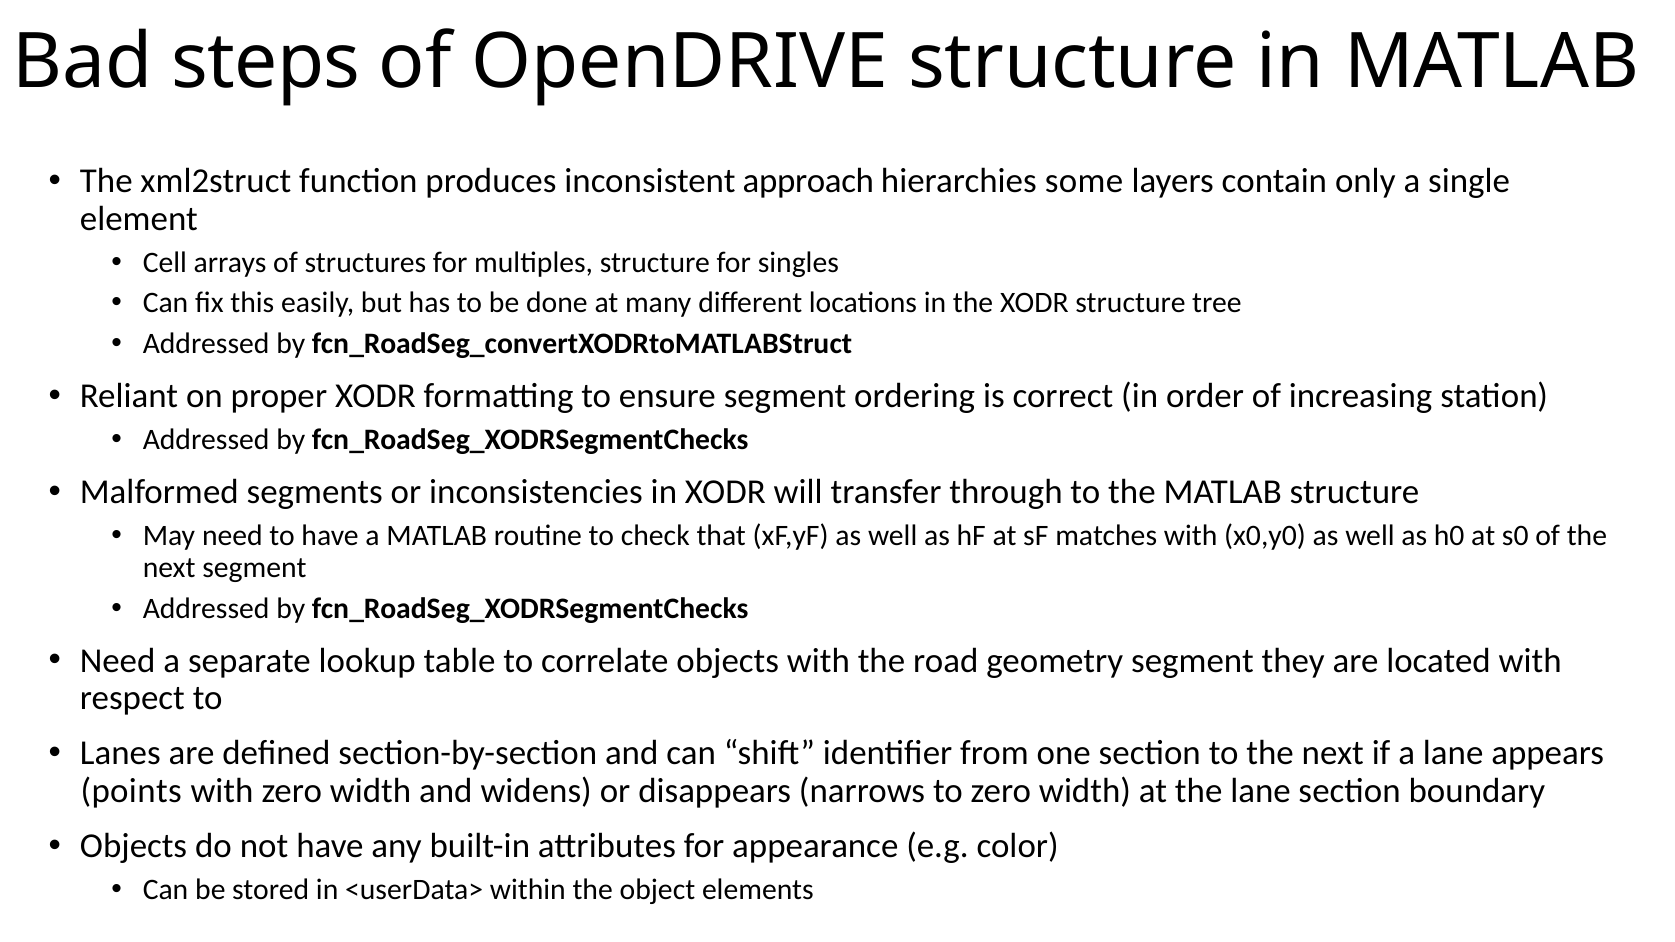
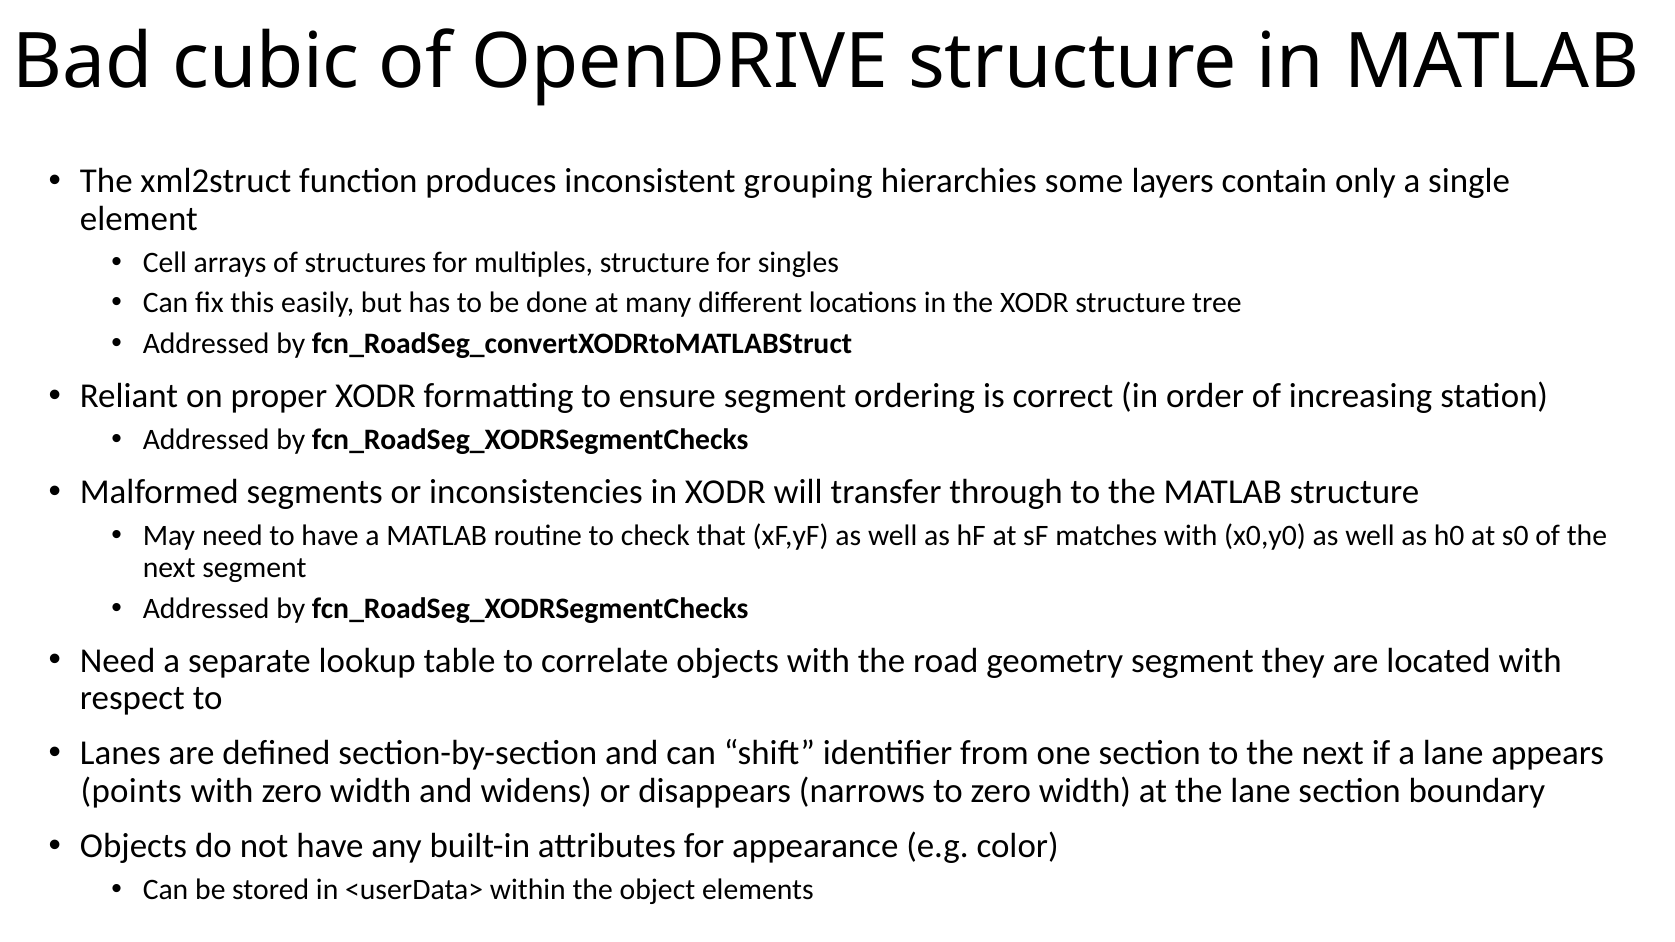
steps: steps -> cubic (266, 62)
approach: approach -> grouping (808, 181)
